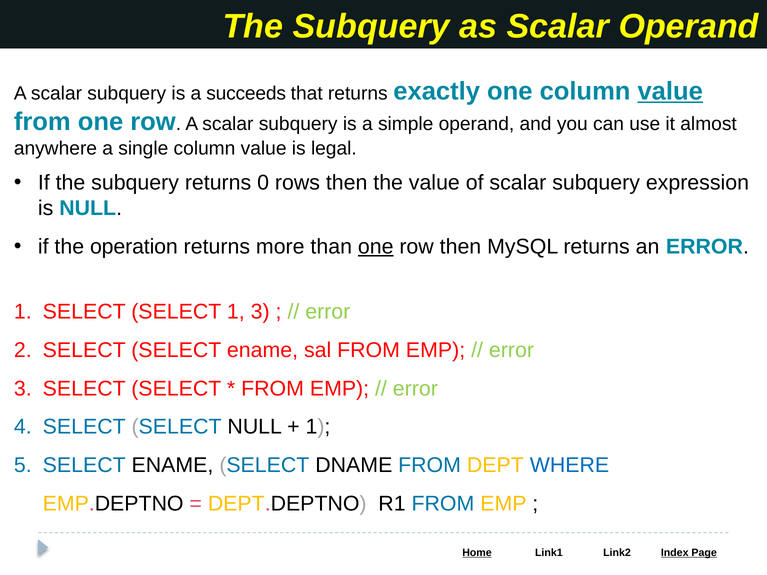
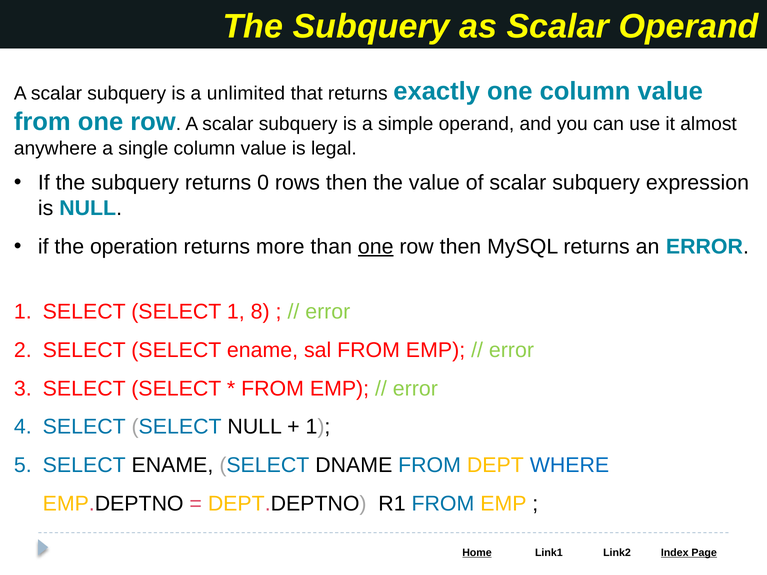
succeeds: succeeds -> unlimited (246, 93)
value underline: present -> none (670, 91)
1 3: 3 -> 8 (260, 312)
